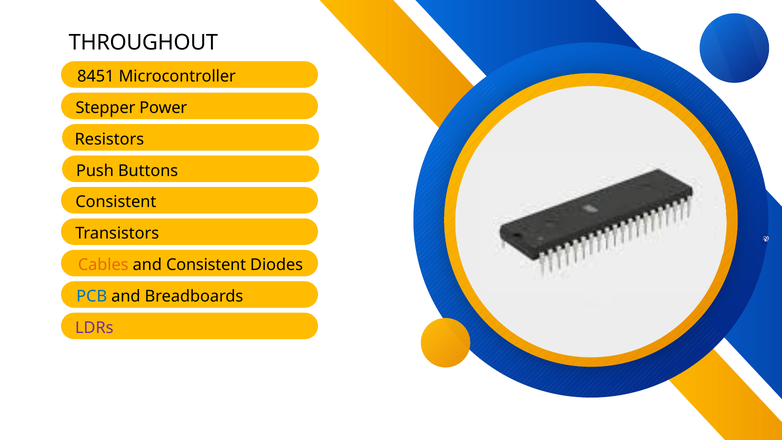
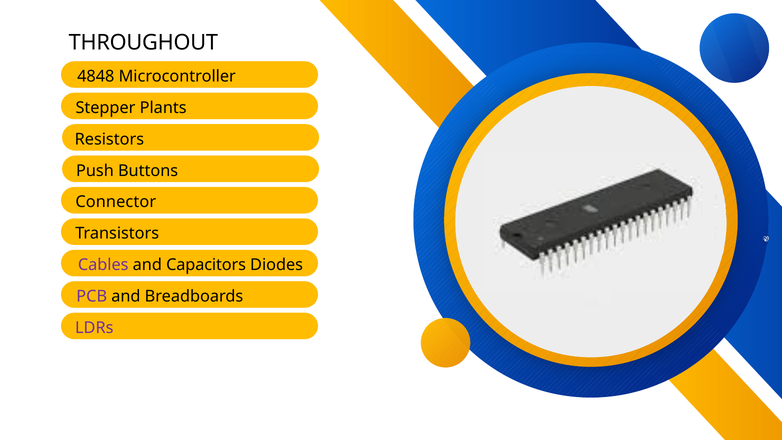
8451: 8451 -> 4848 (96, 76)
Power: Power -> Plants (163, 108)
Consistent: Consistent -> Connector (116, 202)
Cables colour: orange -> purple (103, 265)
and Consistent: Consistent -> Capacitors (206, 265)
PCB colour: blue -> purple (92, 296)
